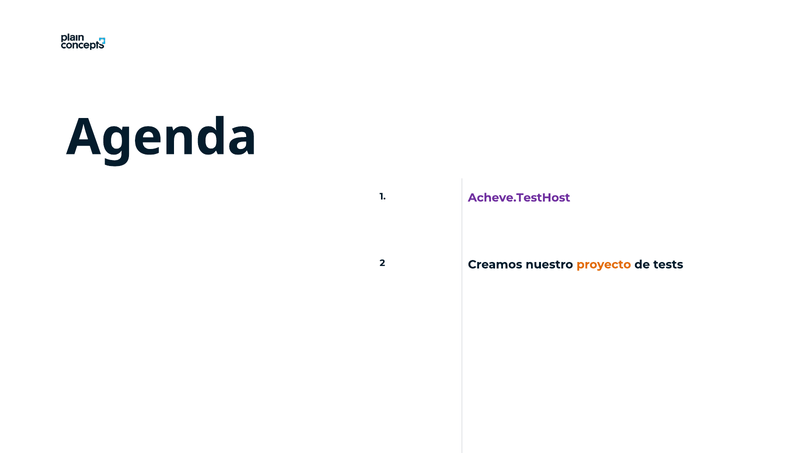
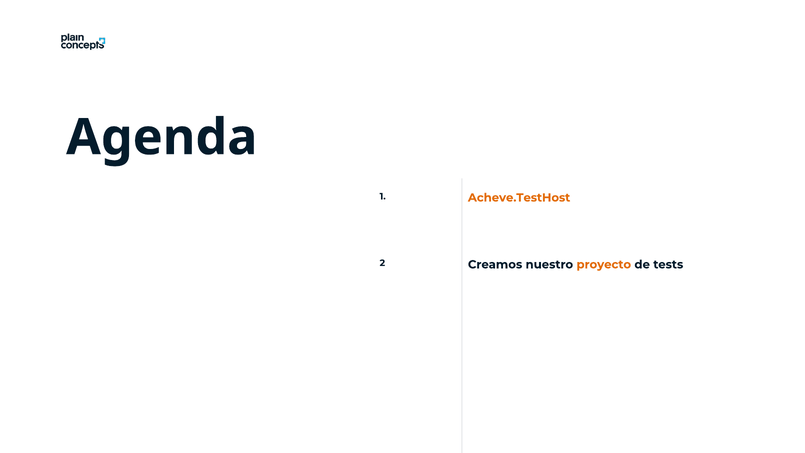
Acheve.TestHost colour: purple -> orange (519, 198)
